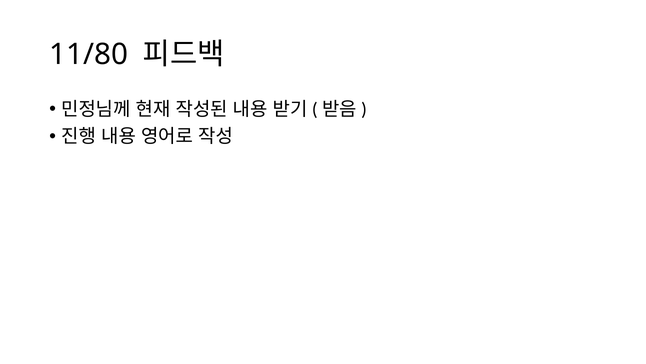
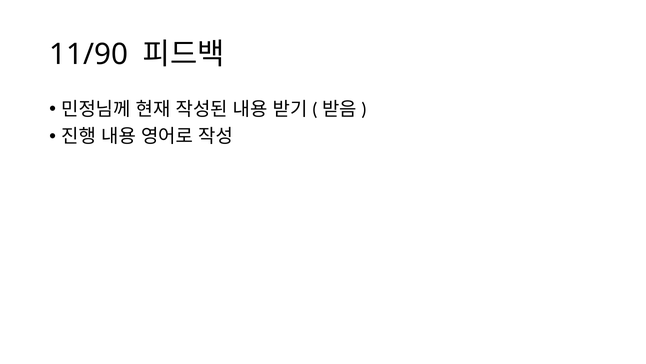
11/80: 11/80 -> 11/90 (89, 54)
